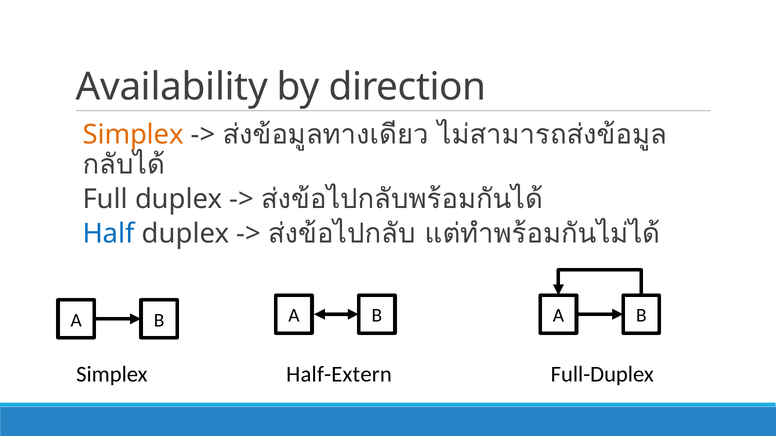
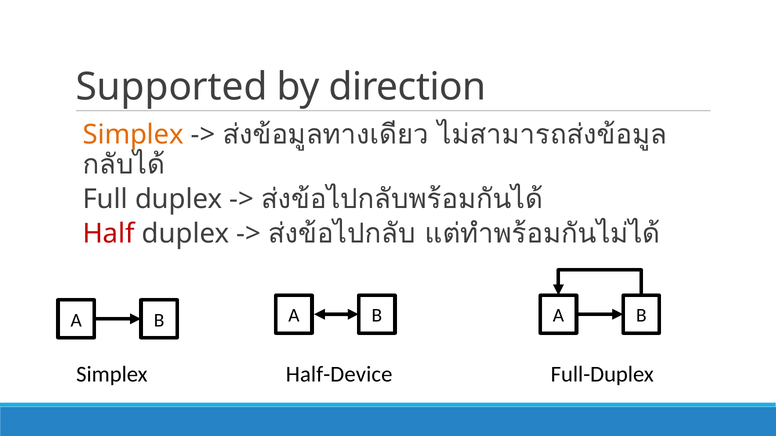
Availability: Availability -> Supported (172, 87)
Half colour: blue -> red (109, 234)
Half-Extern: Half-Extern -> Half-Device (339, 375)
